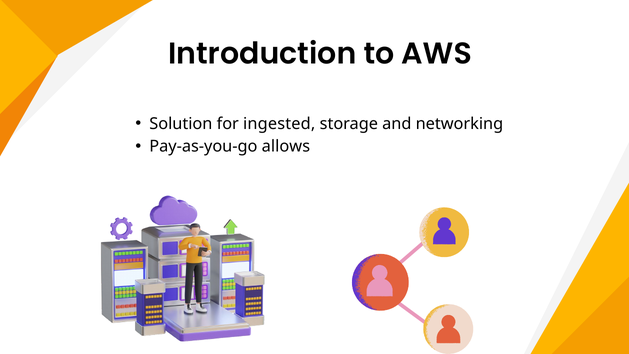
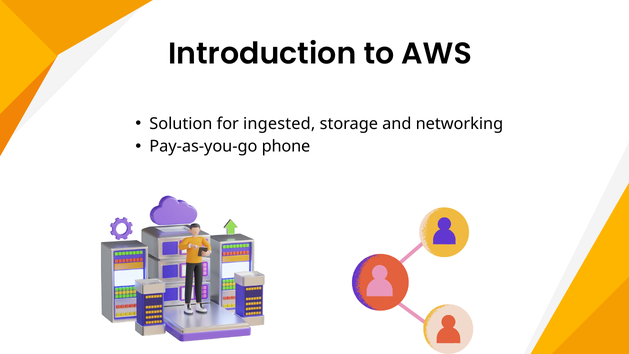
allows: allows -> phone (286, 146)
